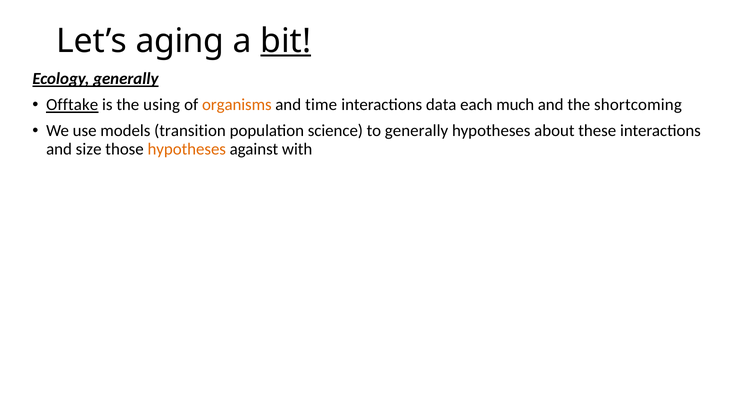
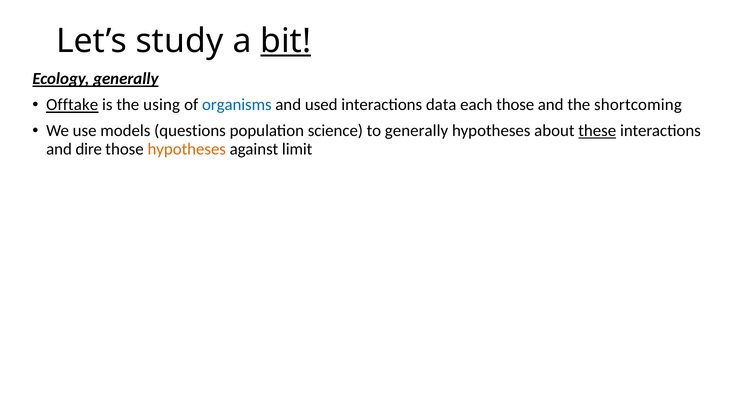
aging: aging -> study (180, 41)
organisms colour: orange -> blue (237, 105)
and time: time -> used (321, 105)
each much: much -> those (515, 105)
models transition: transition -> questions (190, 131)
these underline: none -> present (597, 131)
and size: size -> dire (89, 149)
against with: with -> limit (297, 149)
